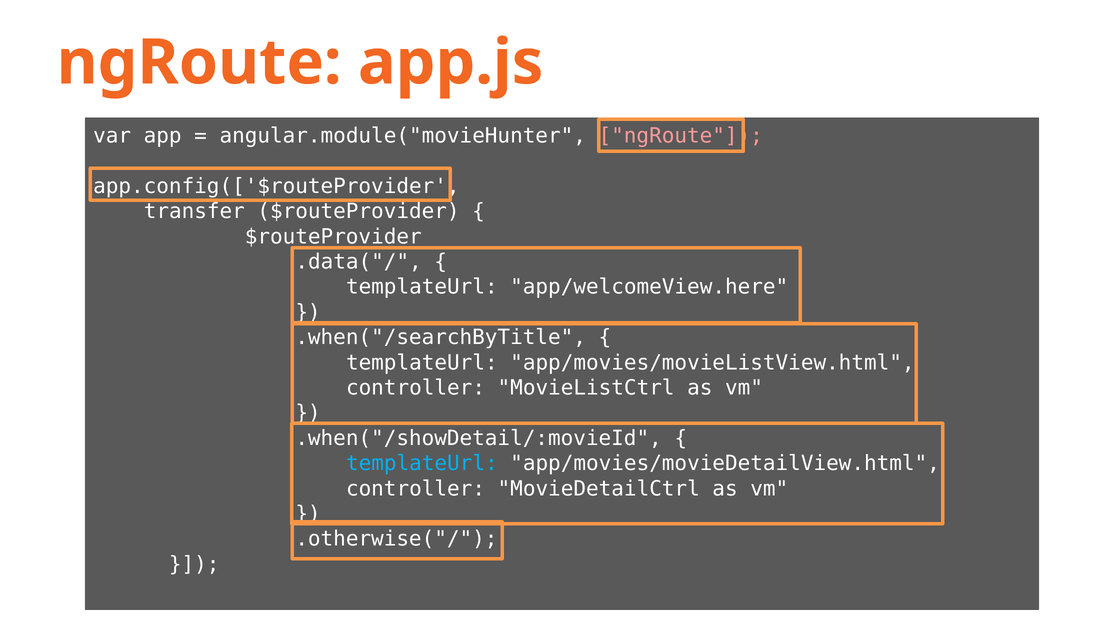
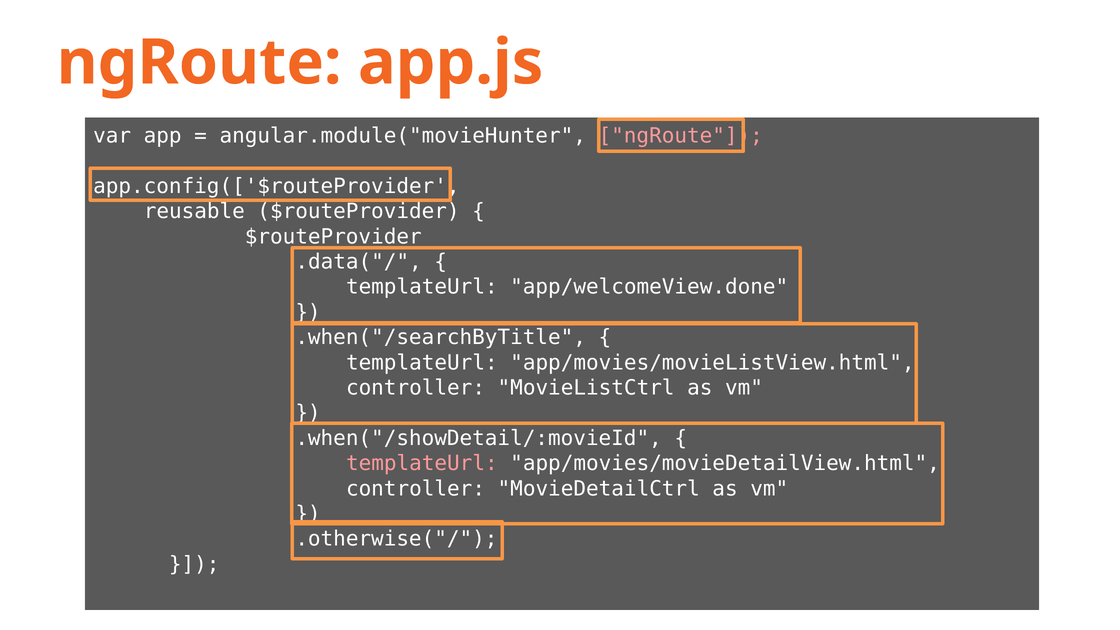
transfer: transfer -> reusable (194, 211)
app/welcomeView.here: app/welcomeView.here -> app/welcomeView.done (649, 287)
templateUrl colour: light blue -> pink (422, 463)
